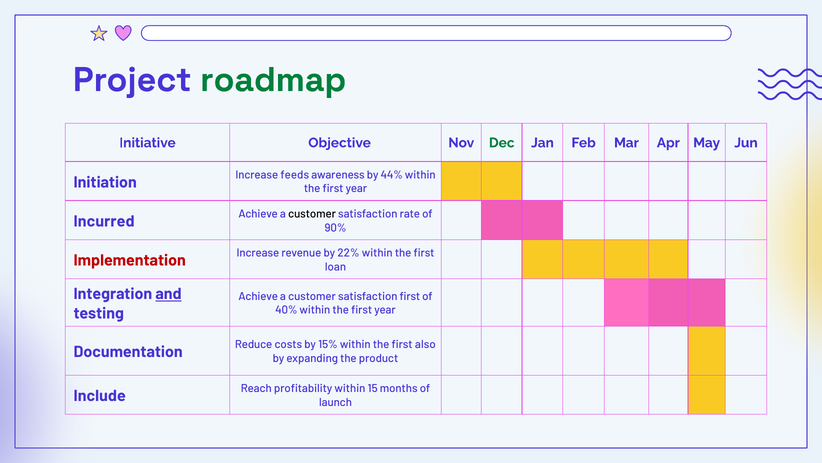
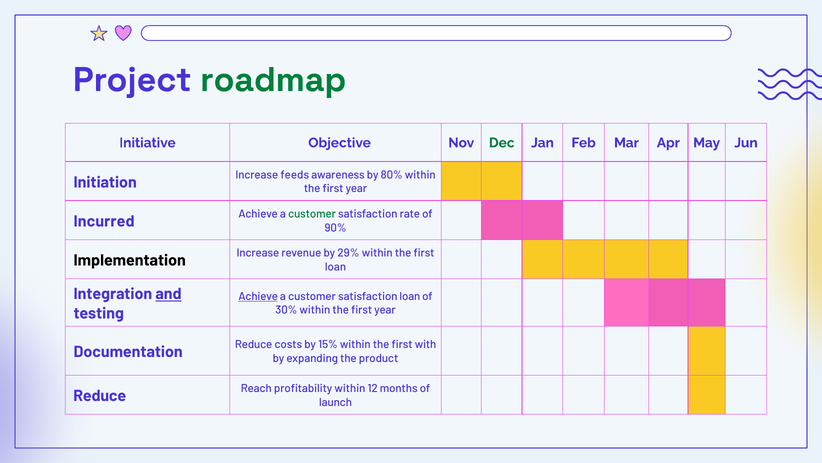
44%: 44% -> 80% (392, 175)
customer colour: black -> green (312, 214)
Implementation colour: red -> black (130, 260)
22%: 22% -> 29% (348, 253)
Achieve underline: none -> present (258, 296)
satisfaction first: first -> loan (410, 296)
40%: 40% -> 30% (286, 310)
also: also -> with (426, 344)
Include: Include -> Reduce (100, 395)
15: 15 -> 12 (373, 388)
